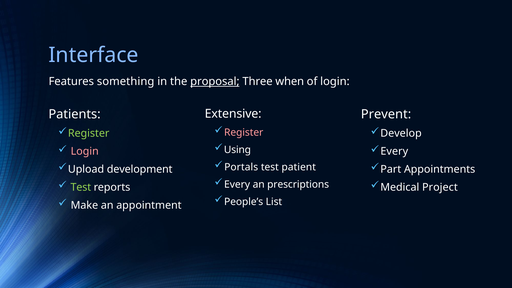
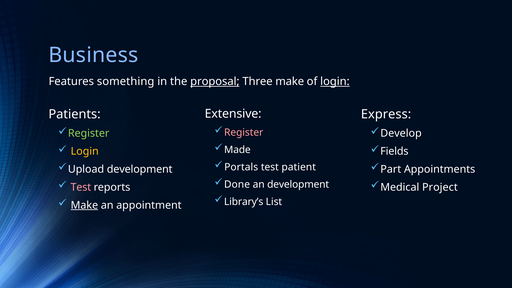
Interface: Interface -> Business (93, 55)
Three when: when -> make (290, 81)
login underline: none -> present (335, 81)
Prevent: Prevent -> Express (386, 114)
Using: Using -> Made (237, 150)
Login colour: pink -> yellow (85, 151)
Every: Every -> Fields (394, 151)
Every: Every -> Done (237, 184)
an prescriptions: prescriptions -> development (298, 184)
Test colour: light green -> pink (81, 187)
People’s: People’s -> Library’s (244, 202)
Make underline: none -> present (84, 205)
